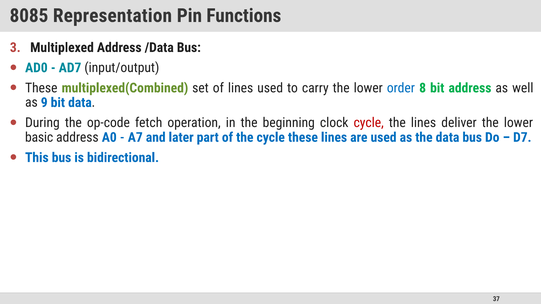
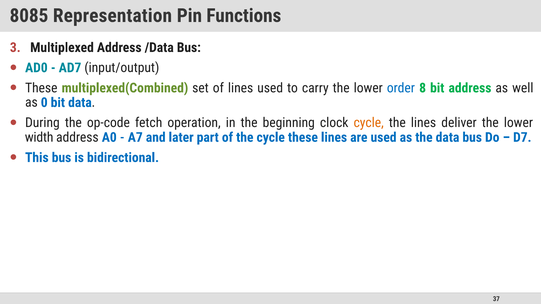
9: 9 -> 0 (44, 103)
cycle colour: red -> orange (369, 123)
basic: basic -> width (39, 137)
